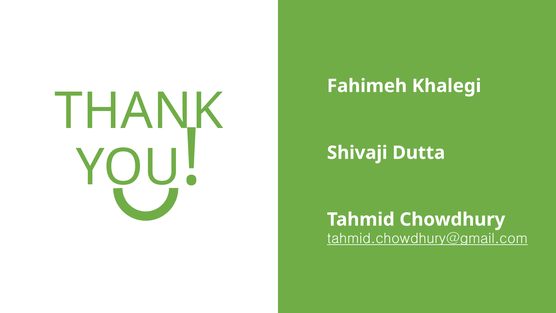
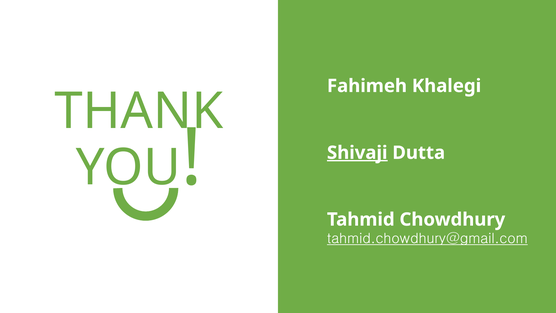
Shivaji underline: none -> present (357, 153)
